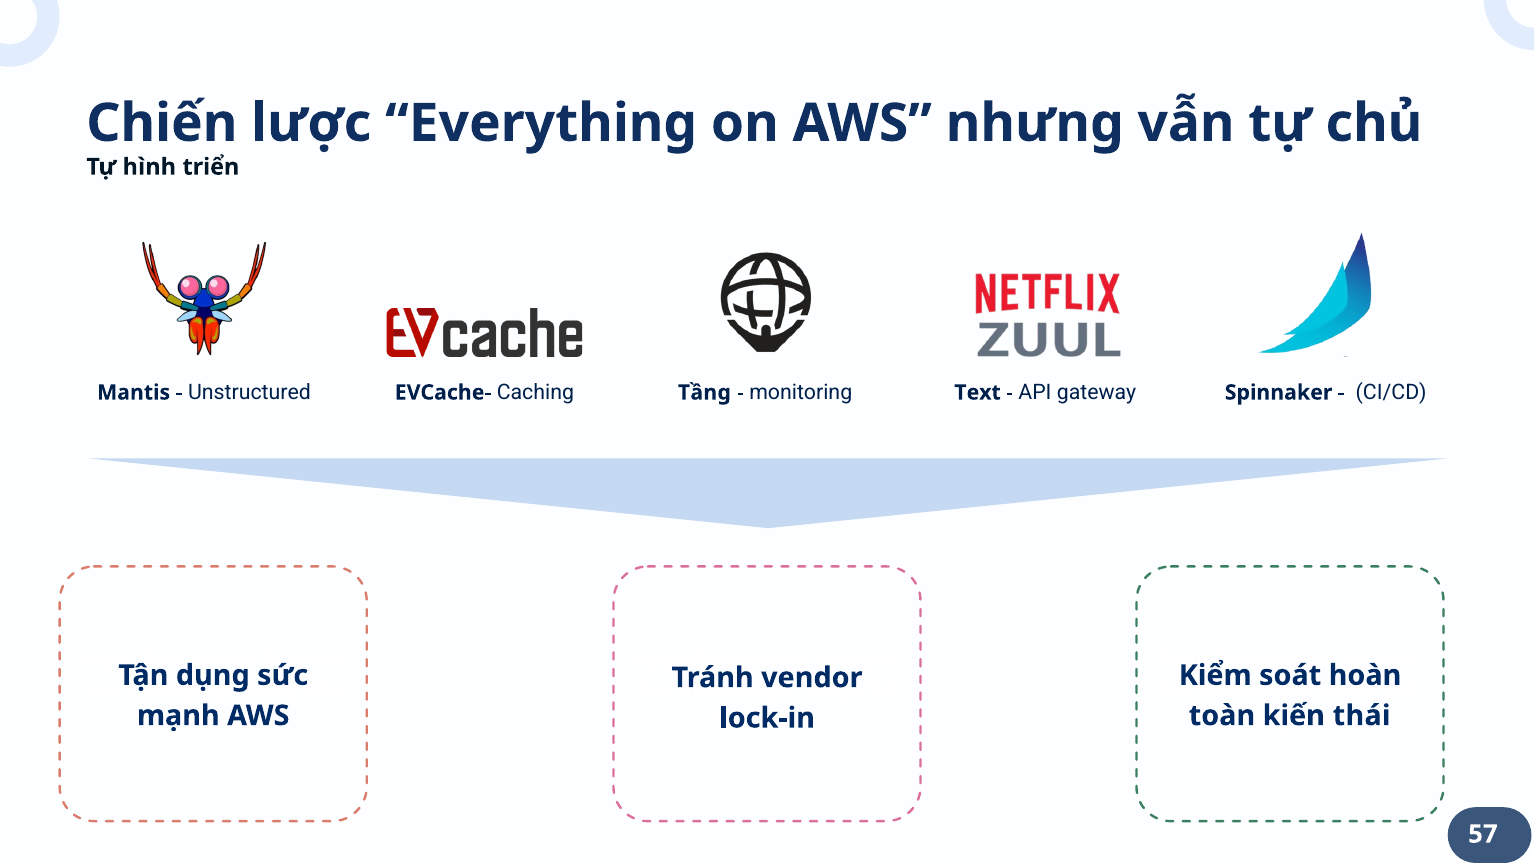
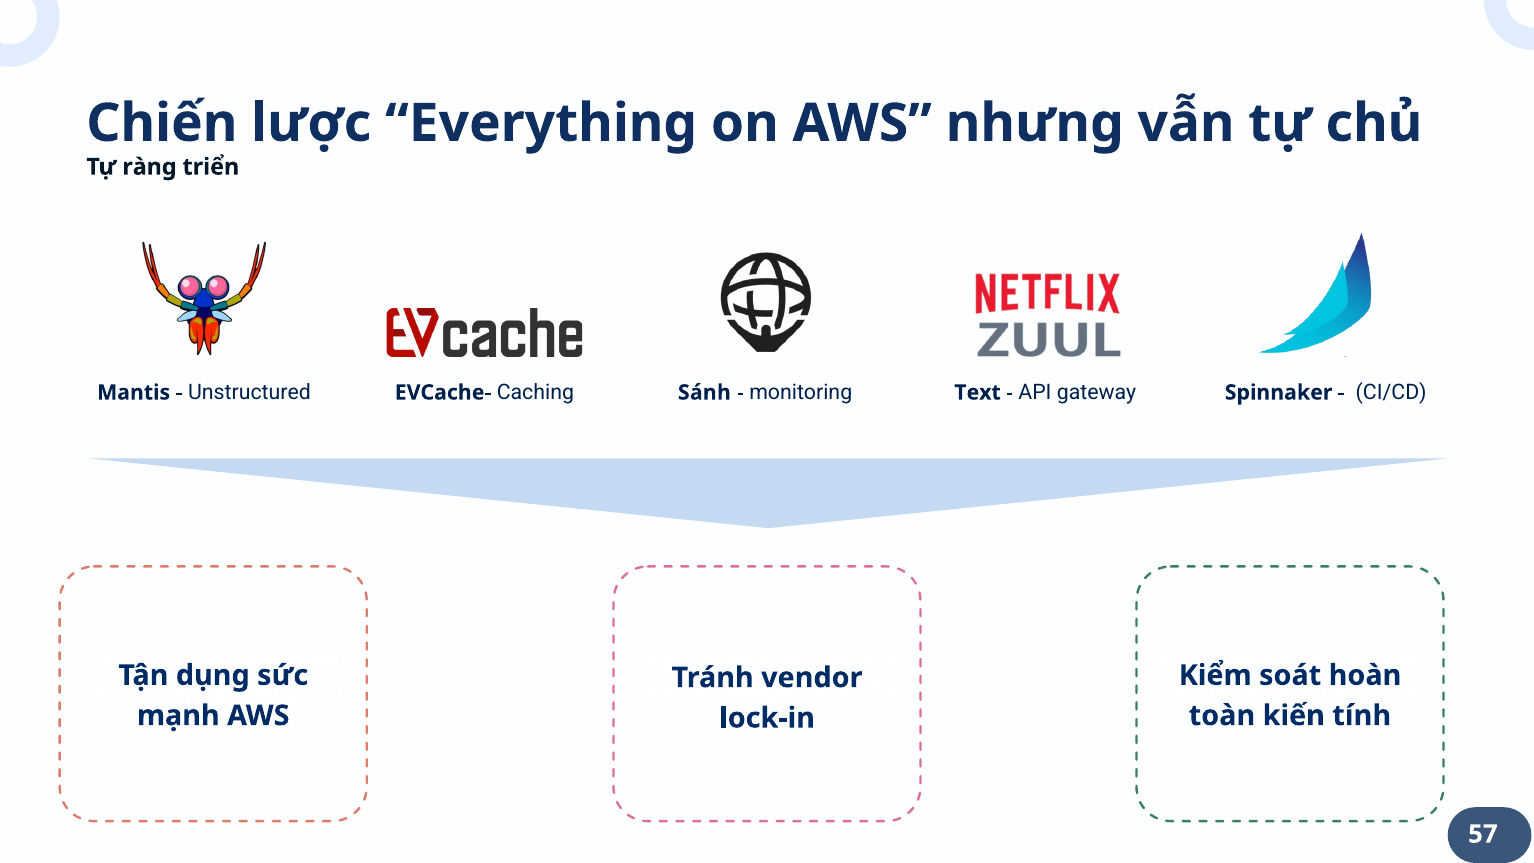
hình: hình -> ràng (149, 167)
Tầng: Tầng -> Sánh (704, 392)
thái: thái -> tính (1362, 716)
